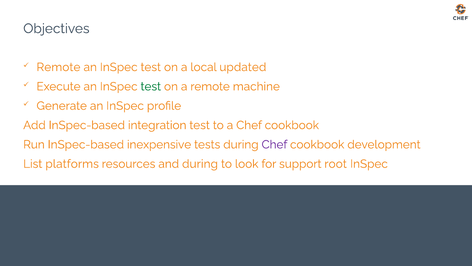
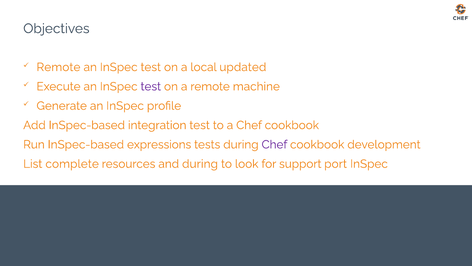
test colour: green -> purple (151, 86)
inexpensive: inexpensive -> expressions (159, 144)
platforms: platforms -> complete (72, 164)
root: root -> port (336, 164)
